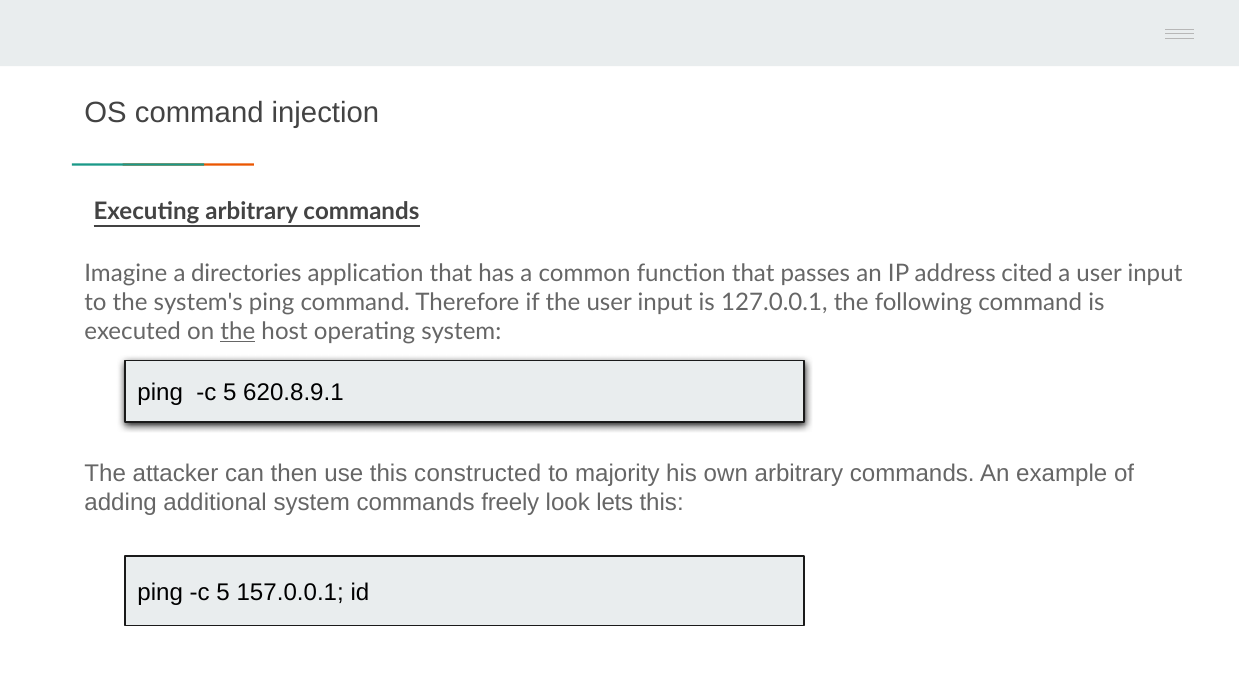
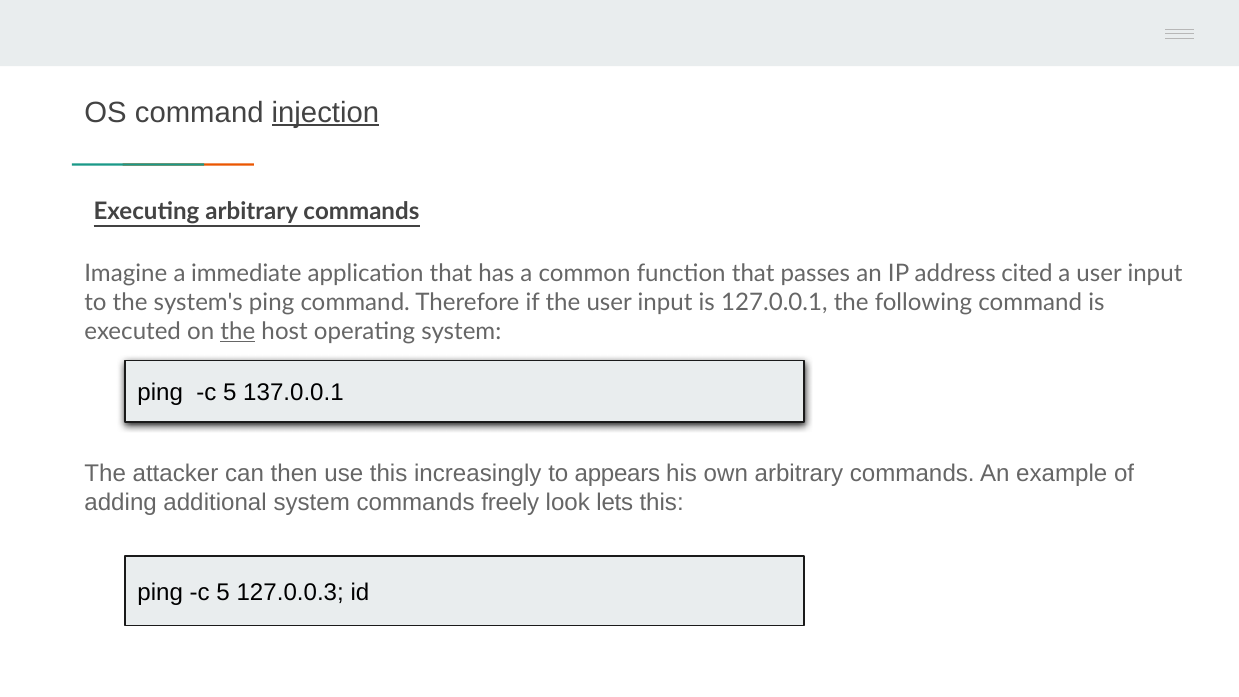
injection underline: none -> present (325, 113)
directories: directories -> immediate (246, 273)
620.8.9.1: 620.8.9.1 -> 137.0.0.1 (293, 393)
constructed: constructed -> increasingly (478, 474)
majority: majority -> appears (617, 474)
157.0.0.1: 157.0.0.1 -> 127.0.0.3 (290, 592)
